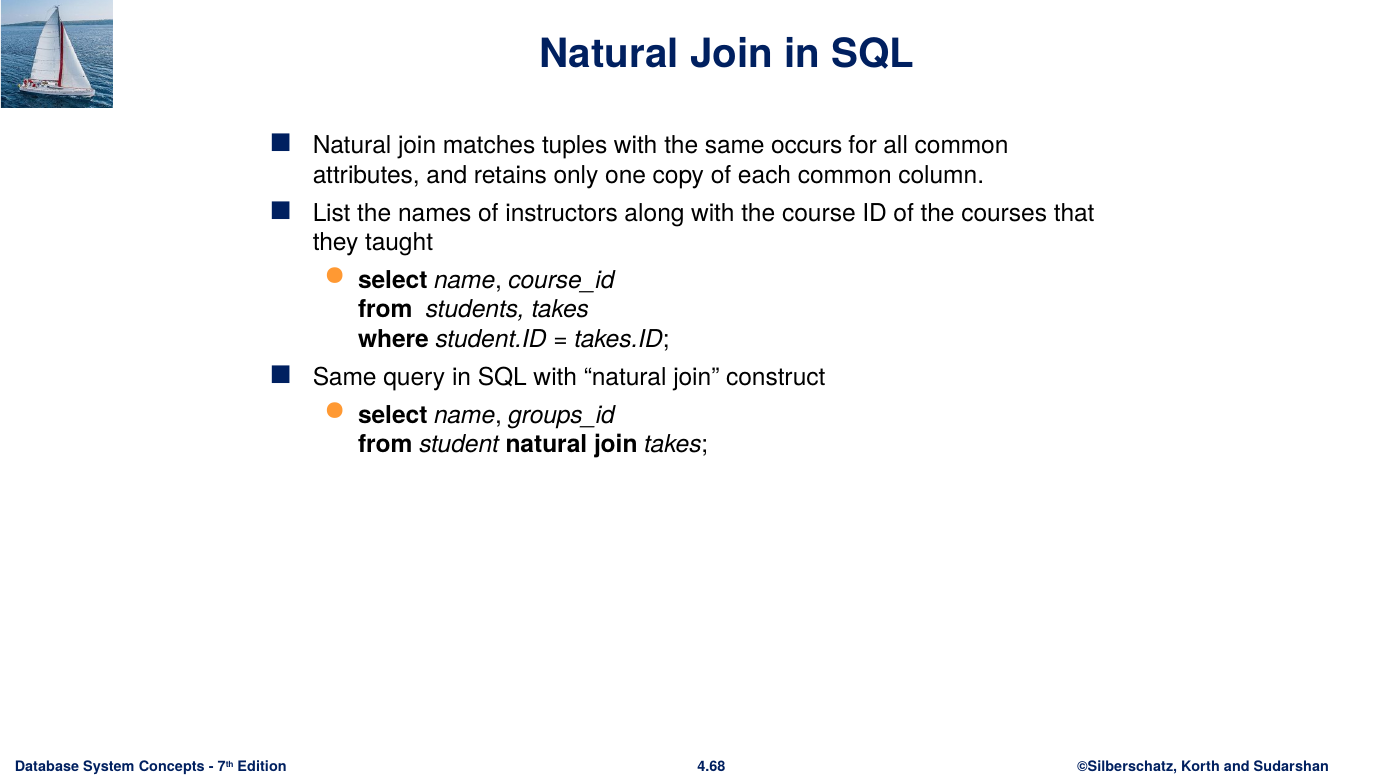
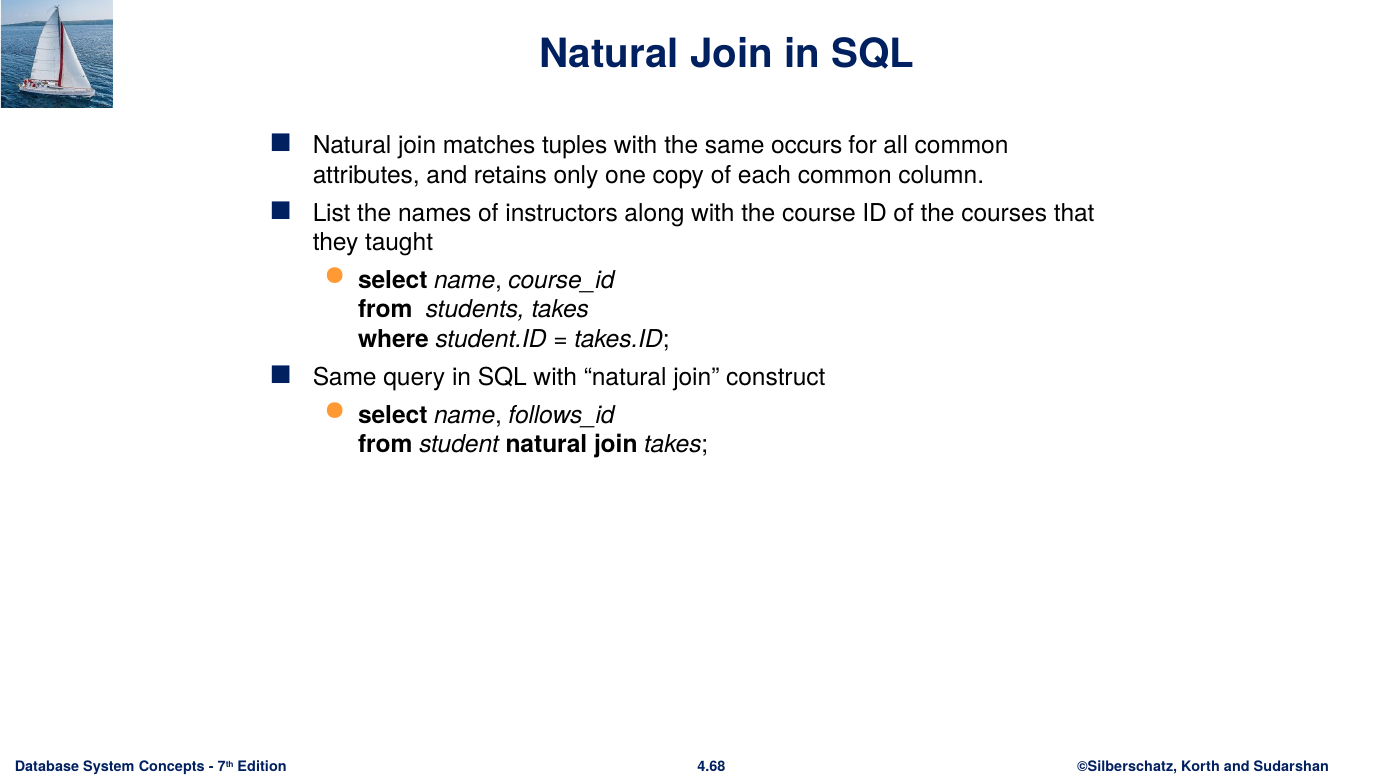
groups_id: groups_id -> follows_id (562, 415)
